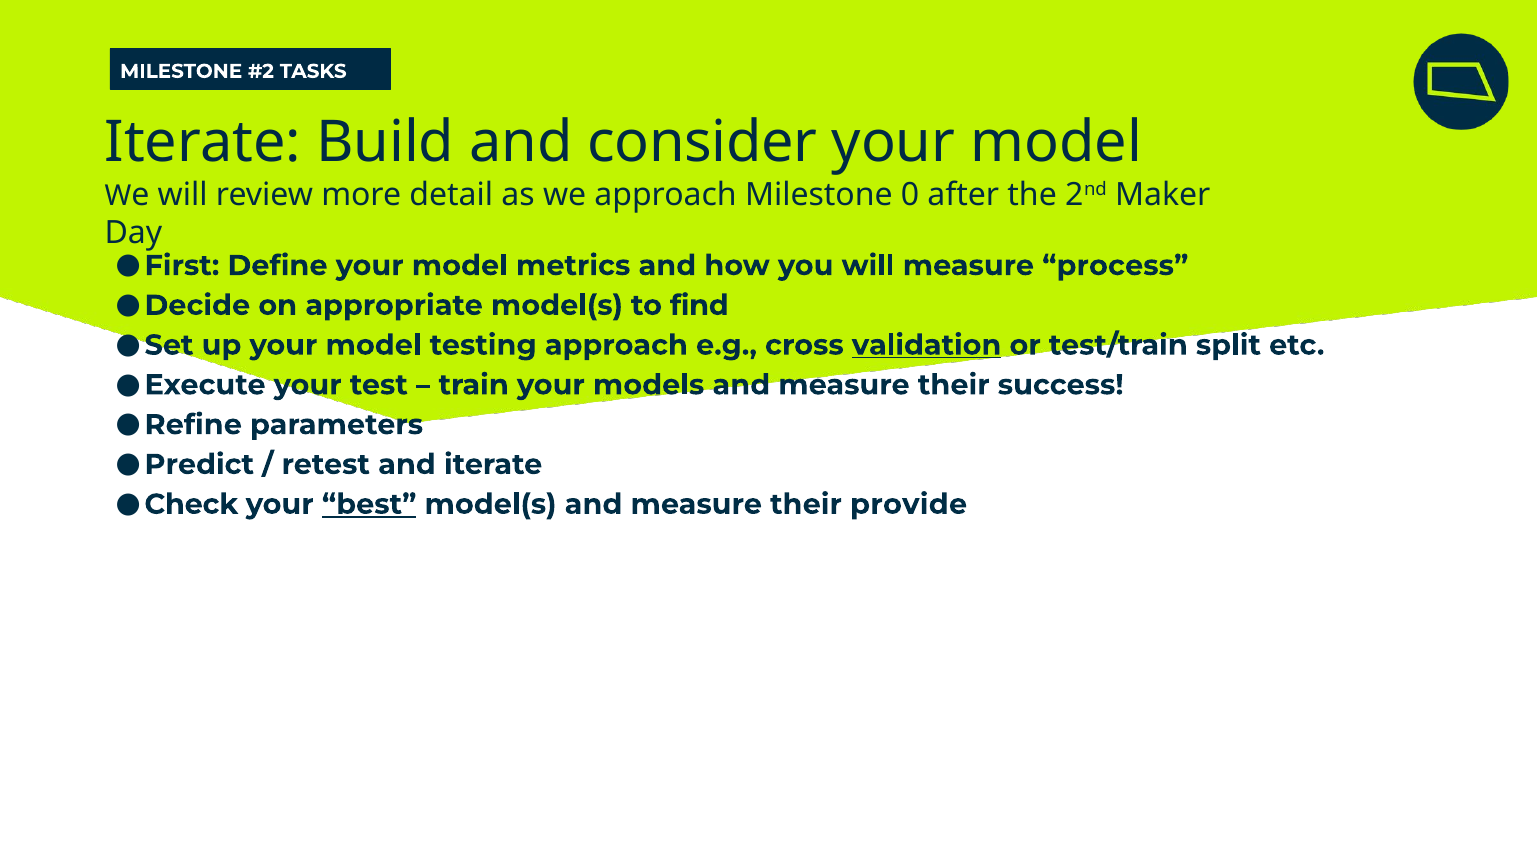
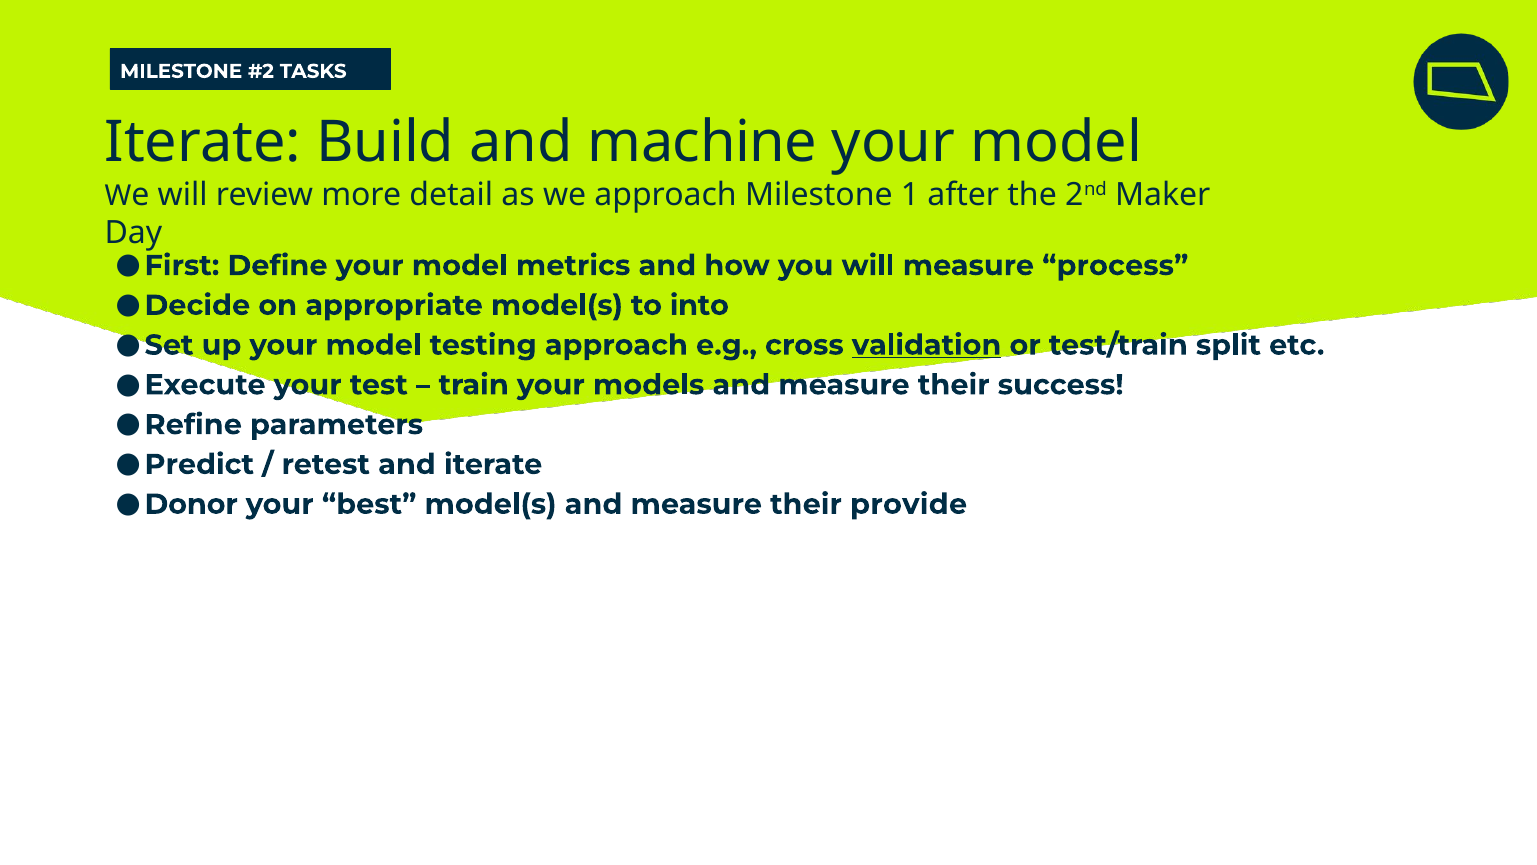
consider: consider -> machine (702, 142)
0: 0 -> 1 (910, 194)
find: find -> into (699, 305)
Check: Check -> Donor (191, 504)
best underline: present -> none (369, 504)
